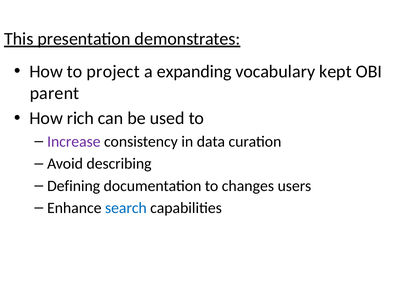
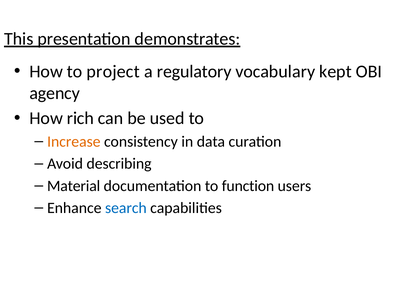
expanding: expanding -> regulatory (194, 71)
parent: parent -> agency (55, 93)
Increase colour: purple -> orange (74, 142)
Defining: Defining -> Material (74, 186)
changes: changes -> function (248, 186)
